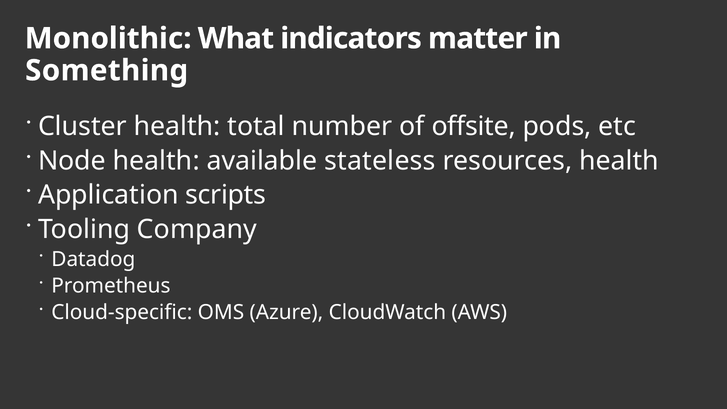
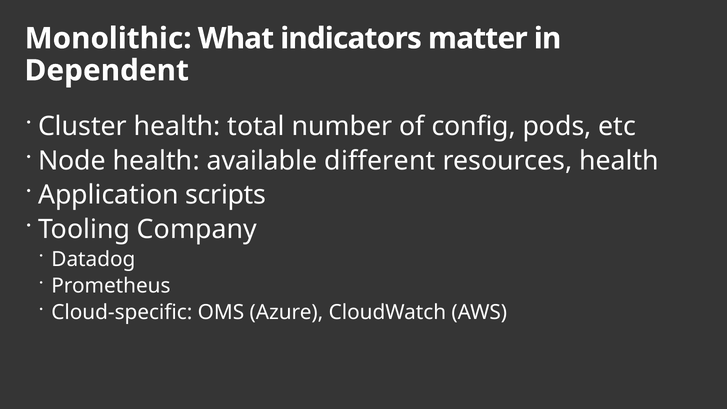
Something: Something -> Dependent (107, 71)
offsite: offsite -> config (474, 127)
stateless: stateless -> different (380, 161)
